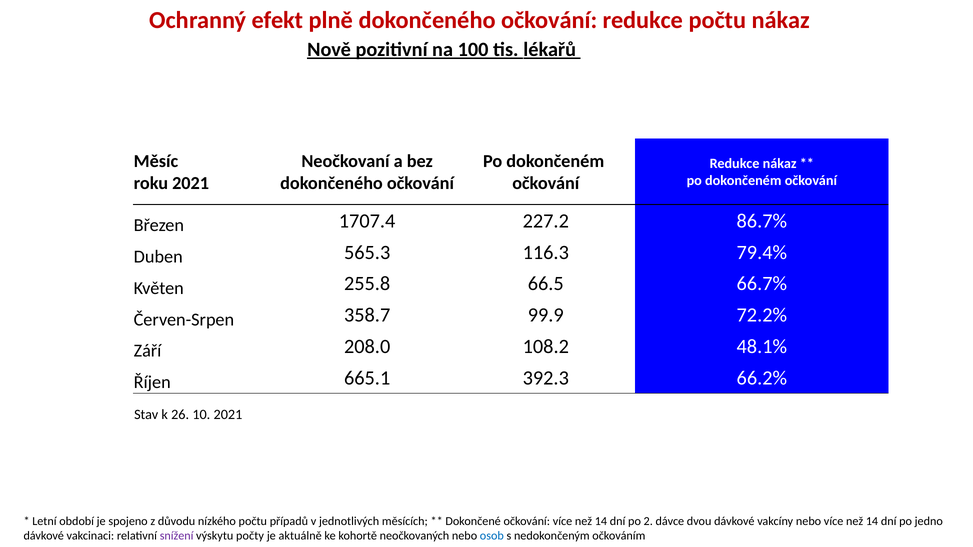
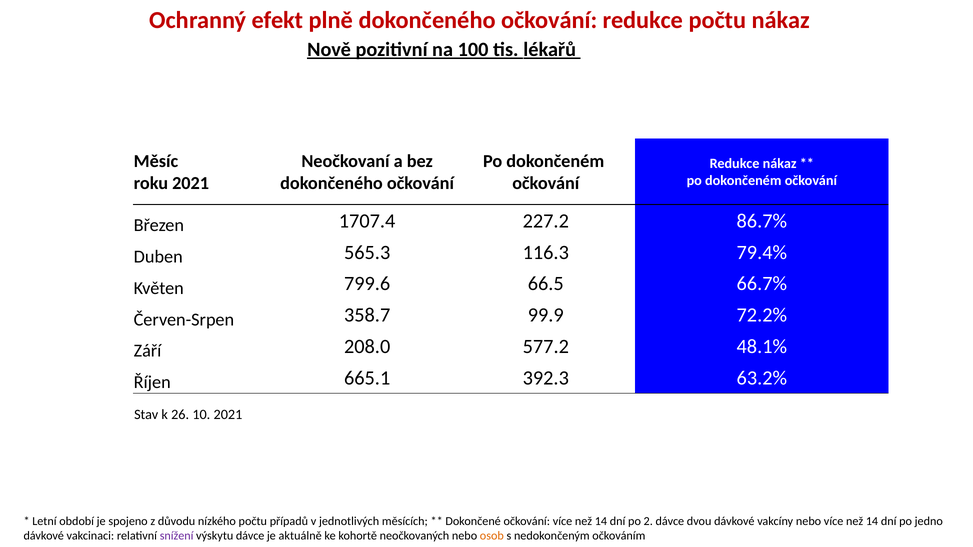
255.8: 255.8 -> 799.6 (367, 284)
108.2: 108.2 -> 577.2 (546, 347)
66.2%: 66.2% -> 63.2% (762, 378)
výskytu počty: počty -> dávce (250, 536)
osob colour: blue -> orange (492, 536)
